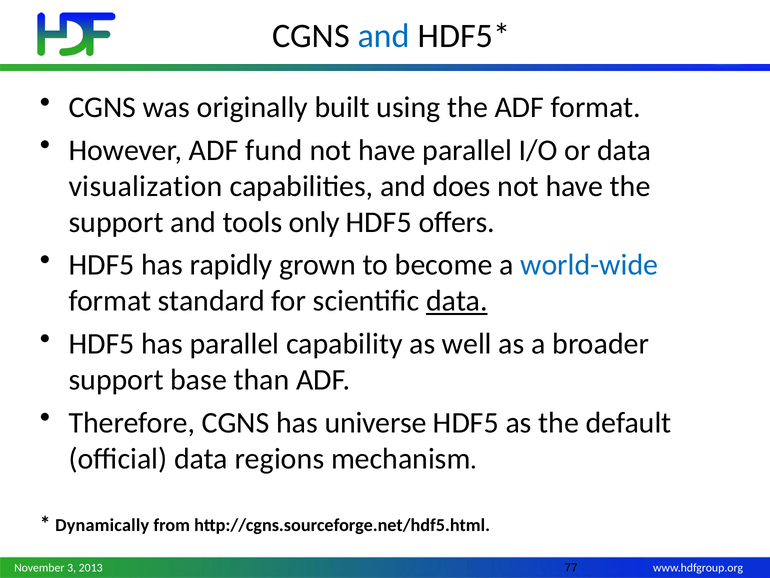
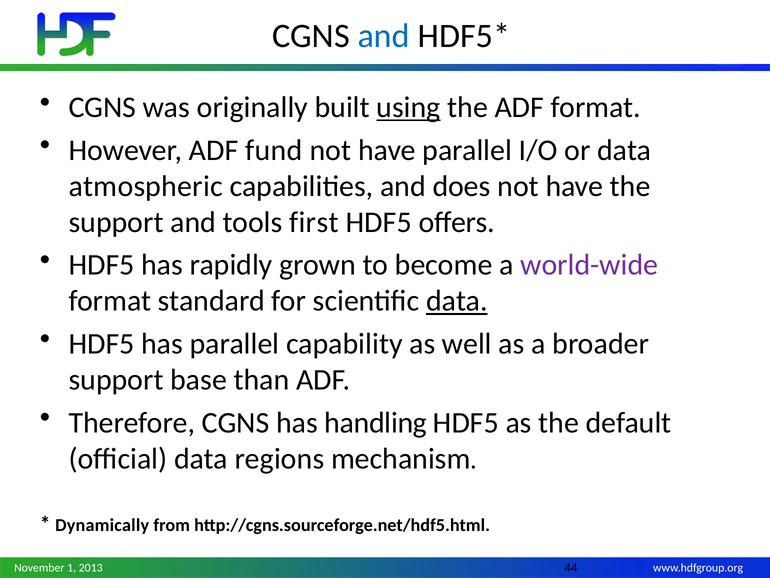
using underline: none -> present (409, 107)
visualization: visualization -> atmospheric (146, 186)
only: only -> first (314, 222)
world-wide colour: blue -> purple (589, 265)
universe: universe -> handling (376, 422)
3: 3 -> 1 (72, 567)
77: 77 -> 44 (571, 567)
